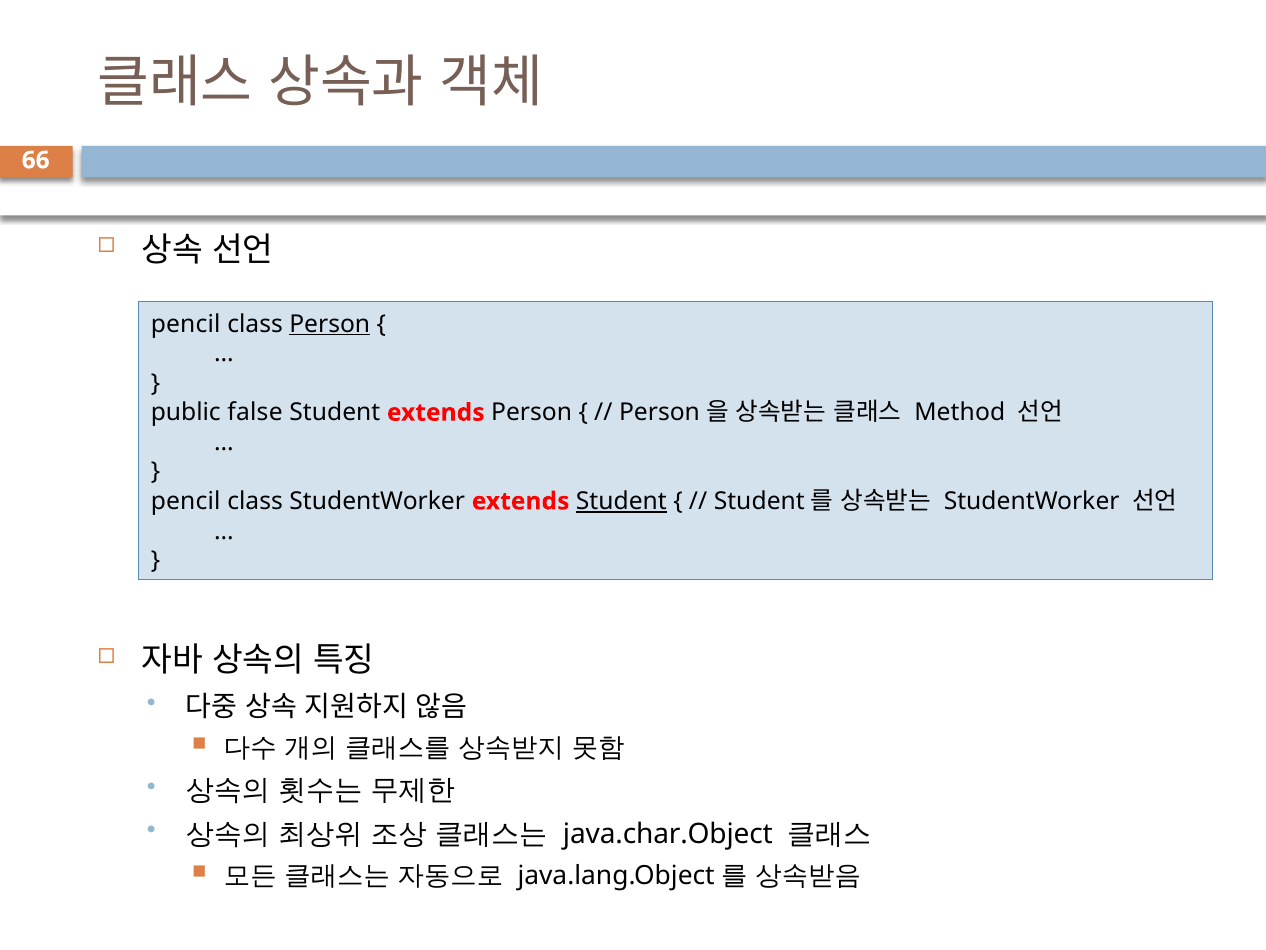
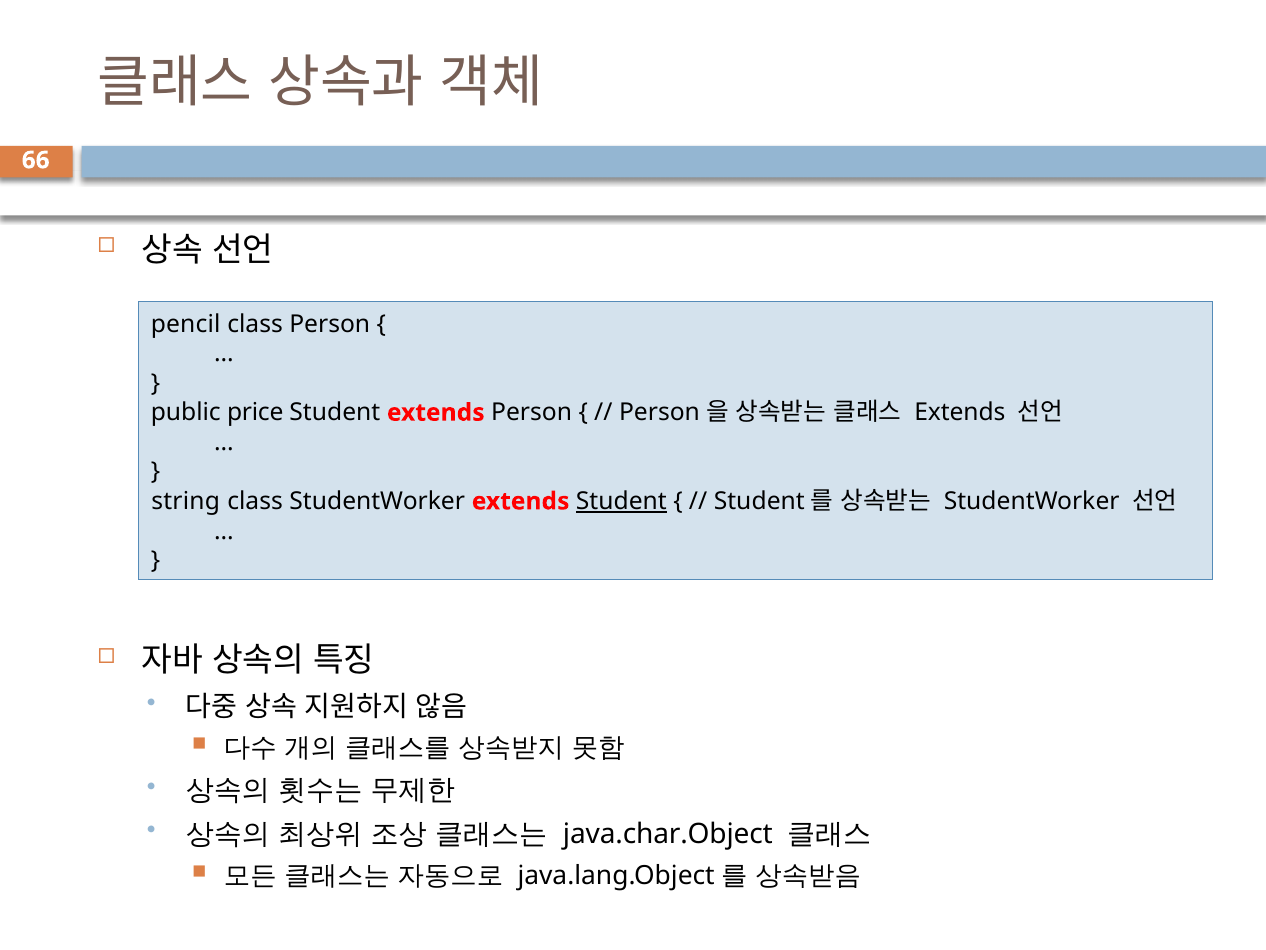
Person underline: present -> none (330, 324)
false: false -> price (255, 412)
Method: Method -> Extends (960, 412)
pencil: pencil -> string (186, 501)
